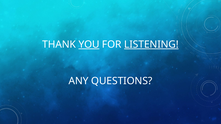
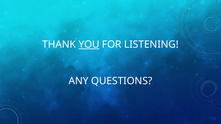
LISTENING underline: present -> none (151, 45)
